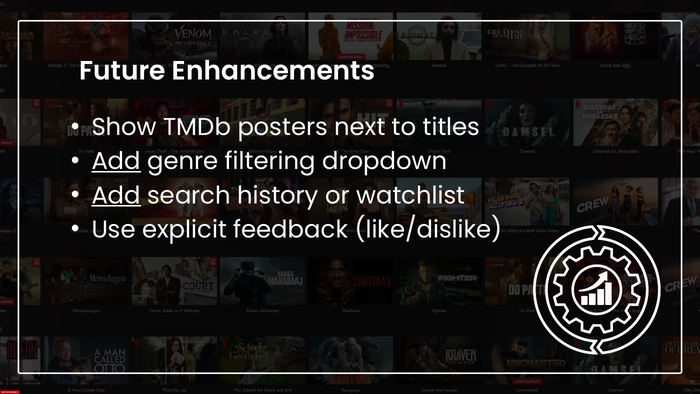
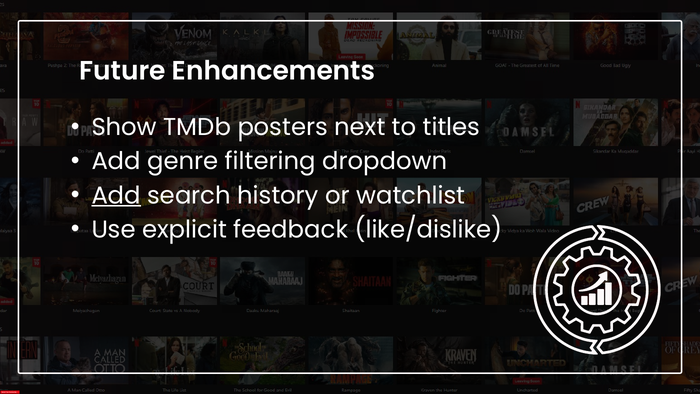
Add underline: present -> none (116, 161)
